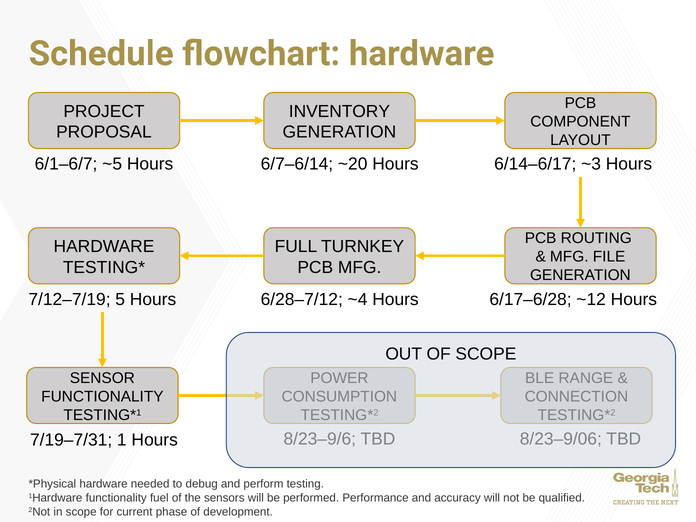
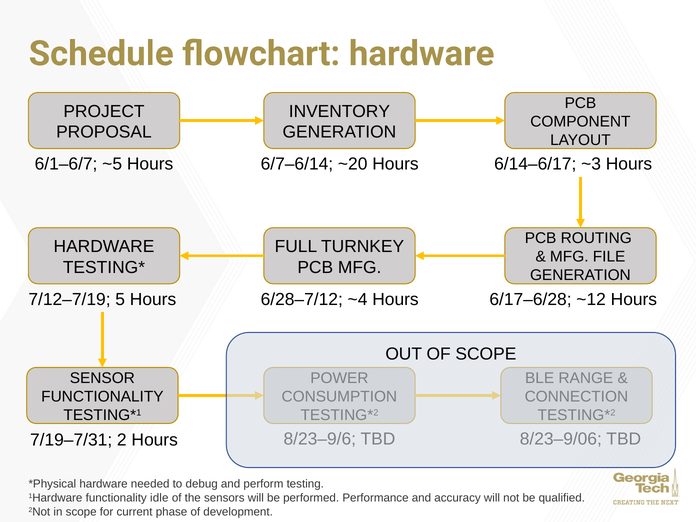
1: 1 -> 2 (122, 440)
fuel: fuel -> idle (159, 498)
